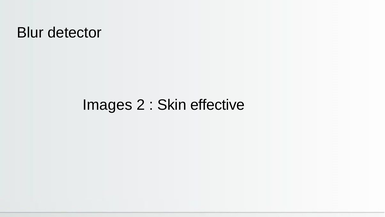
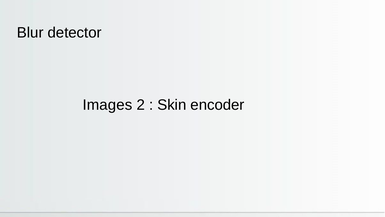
effective: effective -> encoder (217, 105)
